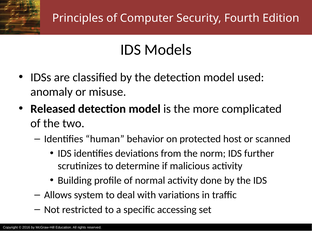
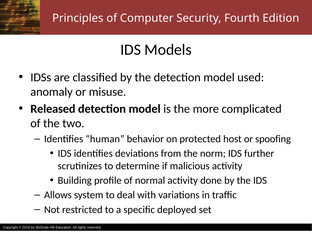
scanned: scanned -> spoofing (273, 139)
accessing: accessing -> deployed (177, 210)
